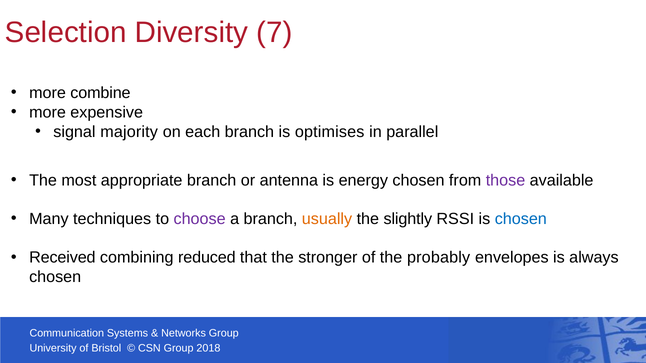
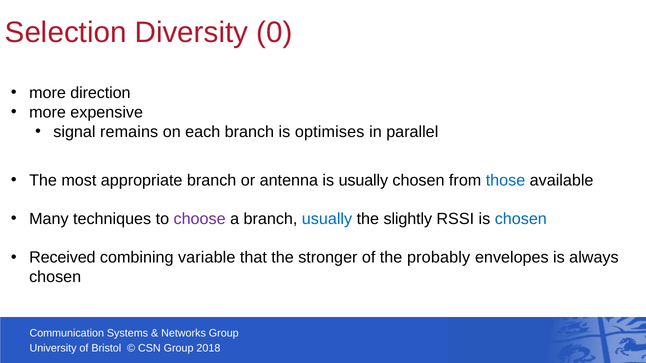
7: 7 -> 0 (274, 32)
combine: combine -> direction (100, 93)
majority: majority -> remains (129, 132)
is energy: energy -> usually (363, 180)
those colour: purple -> blue (506, 180)
usually colour: orange -> blue (327, 219)
reduced: reduced -> variable (207, 258)
